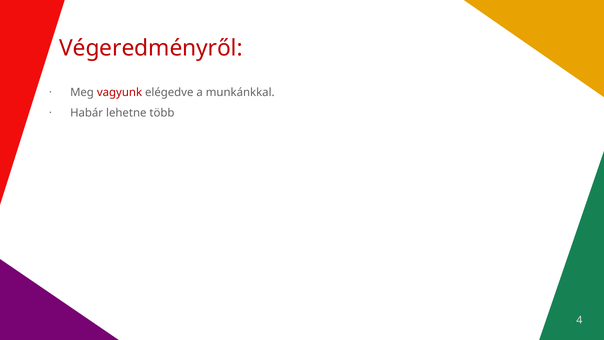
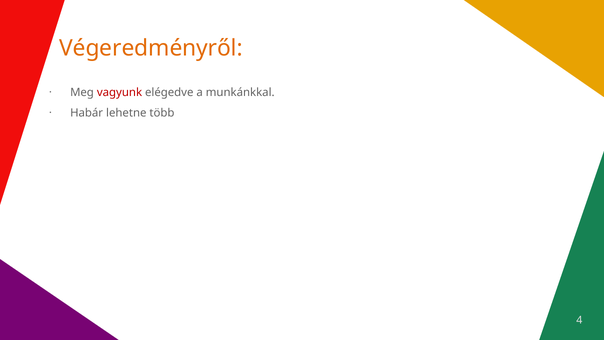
Végeredményről colour: red -> orange (151, 48)
